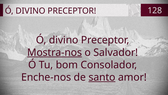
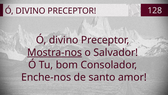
santo underline: present -> none (102, 77)
